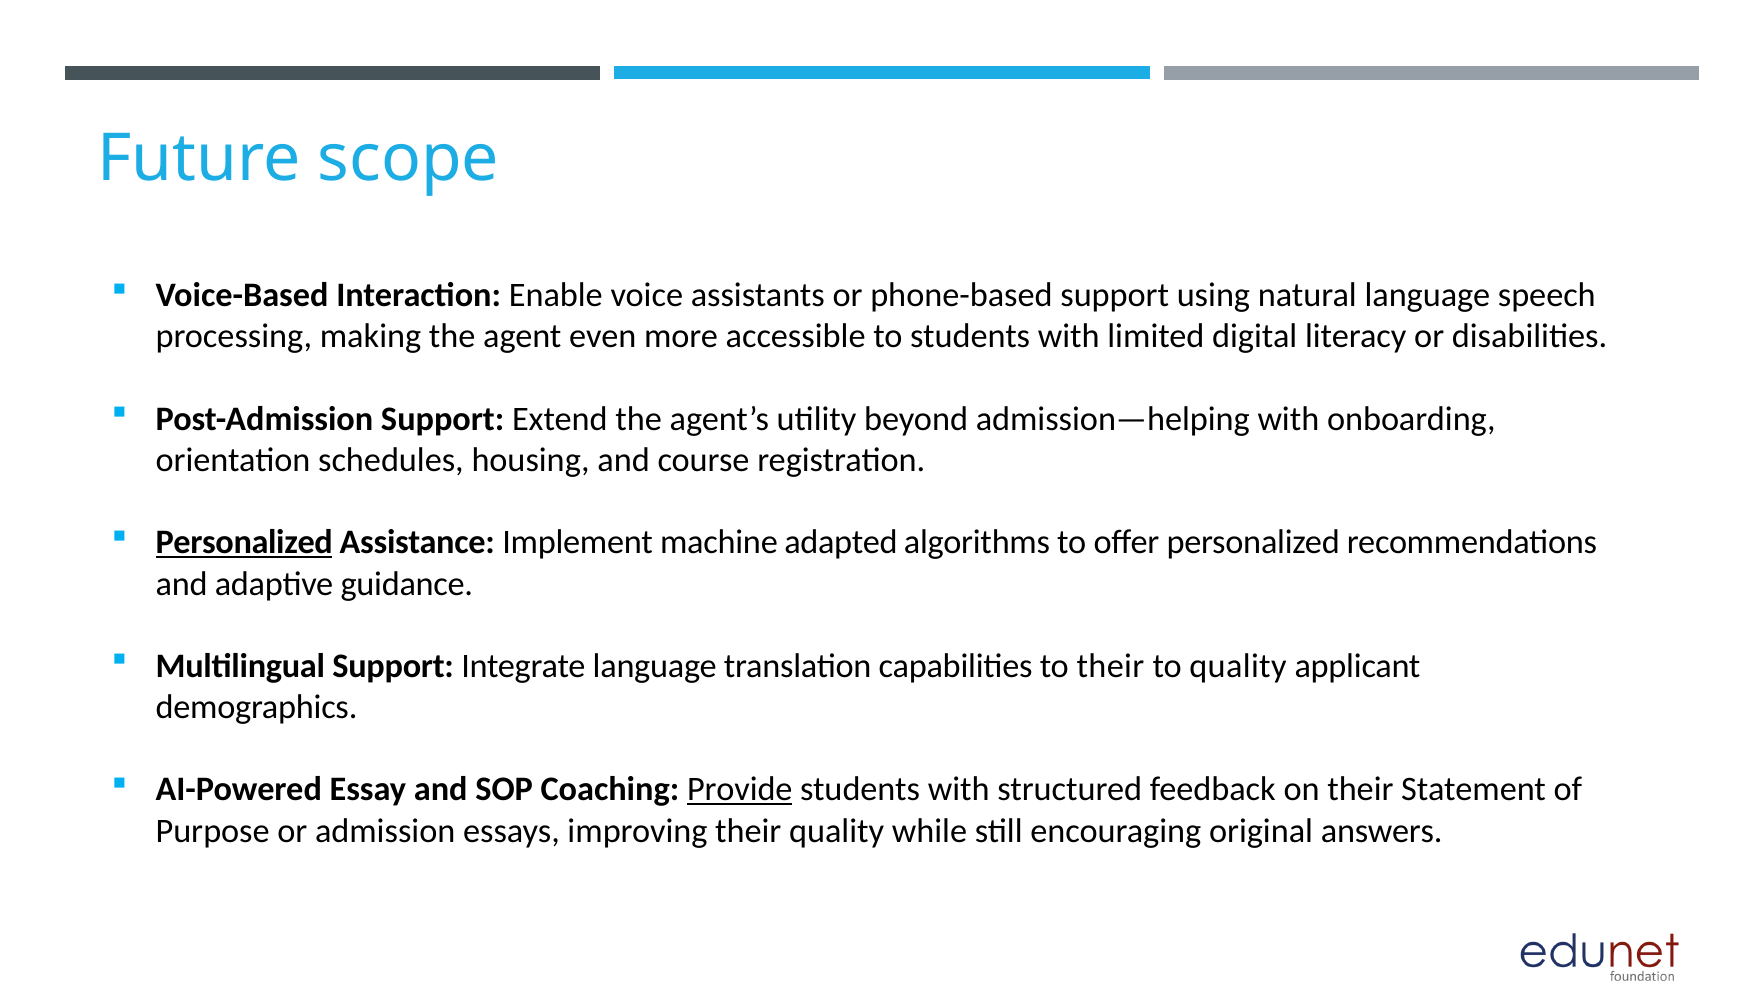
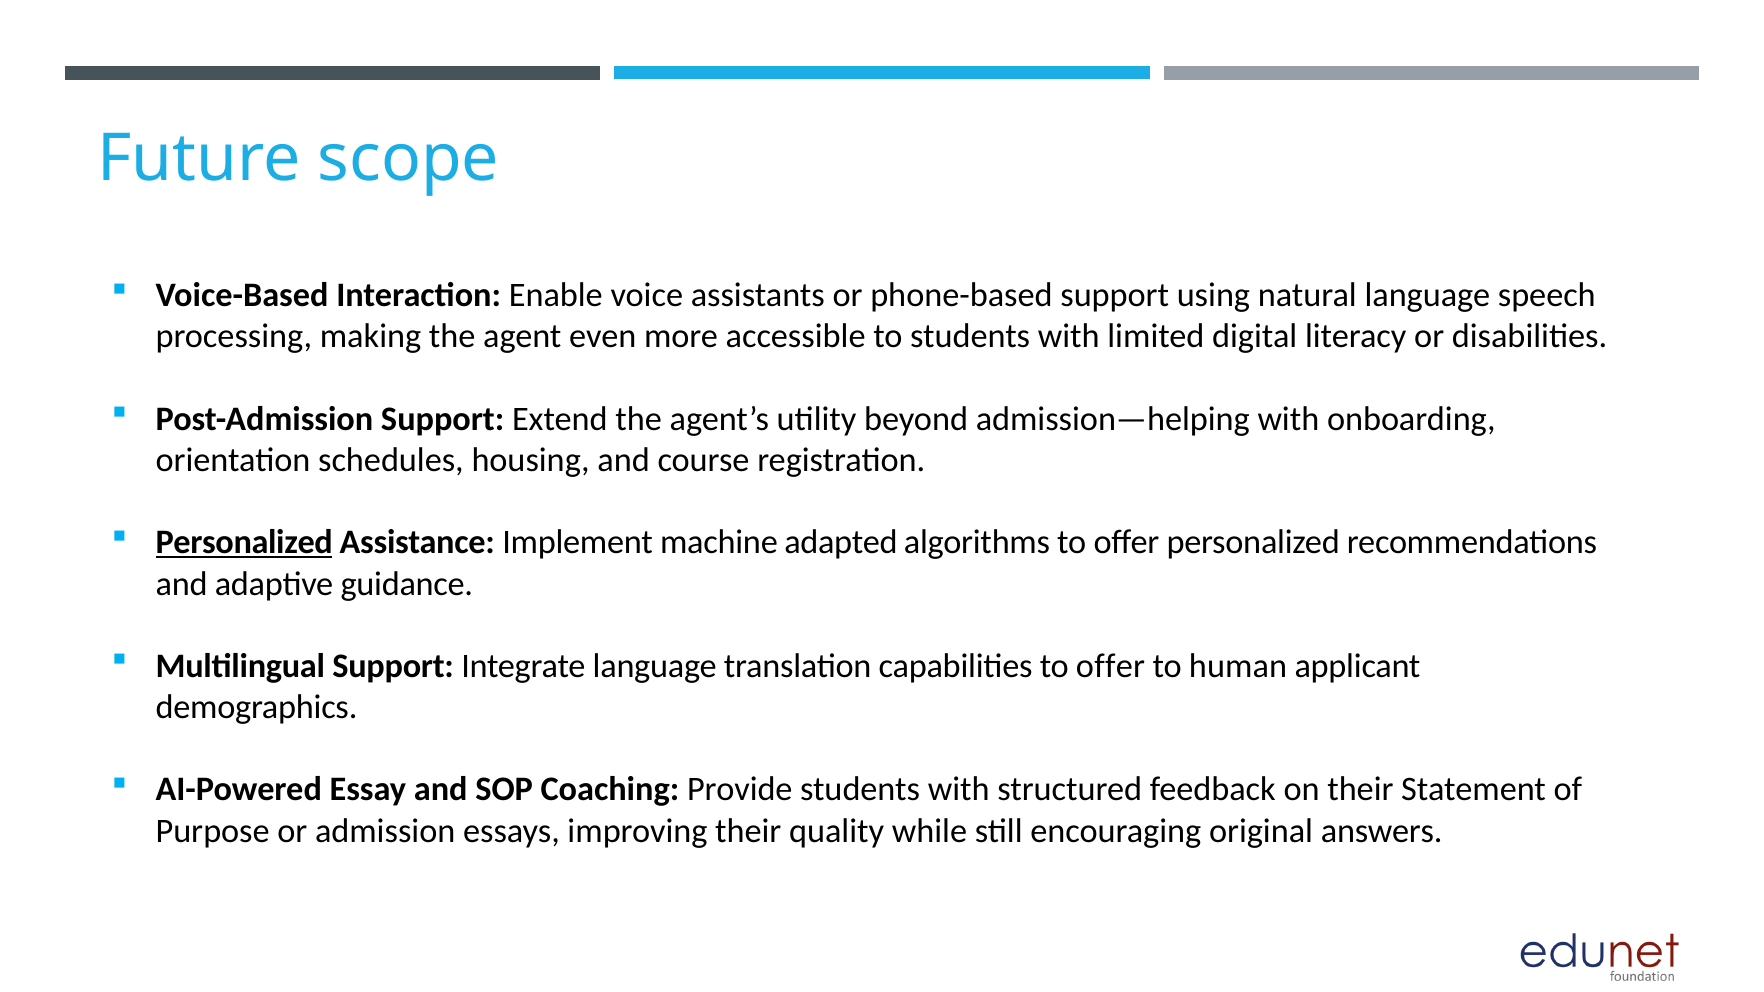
capabilities to their: their -> offer (1111, 666)
to quality: quality -> human (1238, 666)
Provide underline: present -> none (740, 790)
